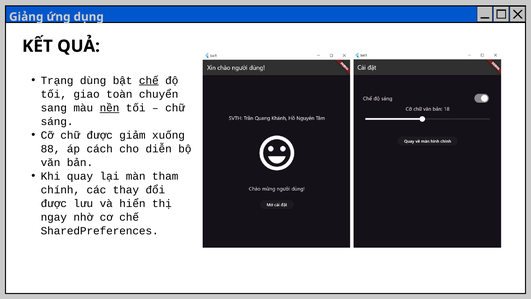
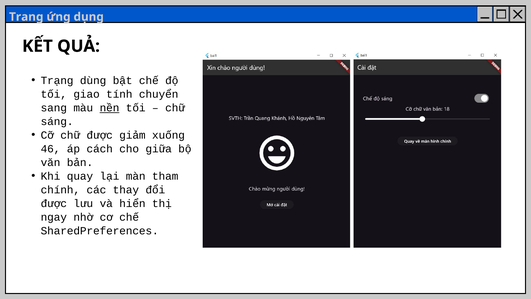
Giảng: Giảng -> Trang (26, 17)
chế underline: present -> none (149, 80)
toàn: toàn -> tính (119, 94)
88: 88 -> 46 (51, 149)
diễn: diễn -> giữa (159, 149)
